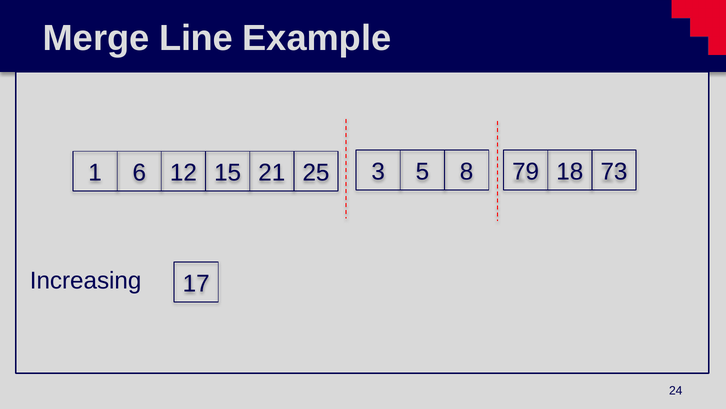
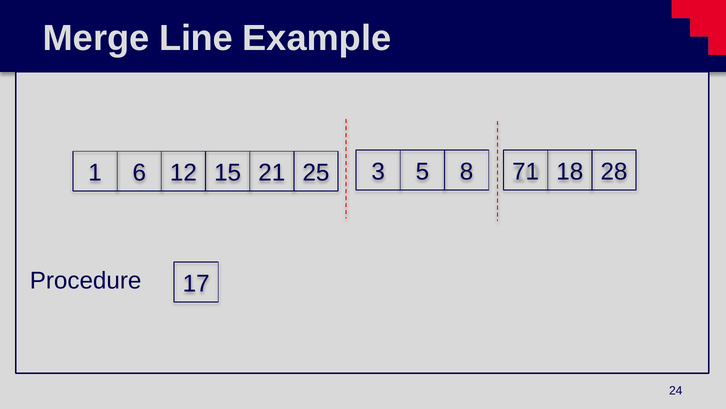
79: 79 -> 71 (526, 172)
73: 73 -> 28 (614, 172)
Increasing: Increasing -> Procedure (86, 280)
